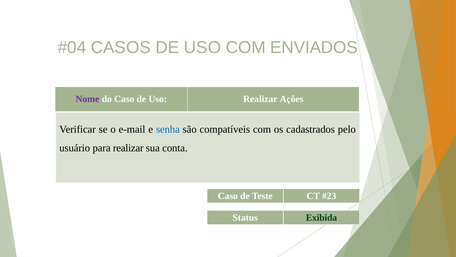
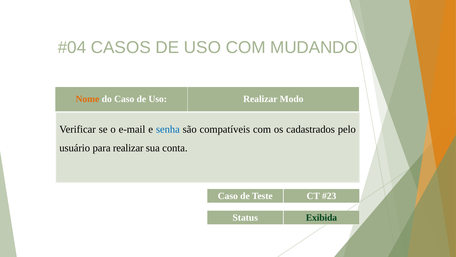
ENVIADOS: ENVIADOS -> MUDANDO (314, 48)
Nome colour: purple -> orange (87, 99)
Ações: Ações -> Modo (292, 99)
